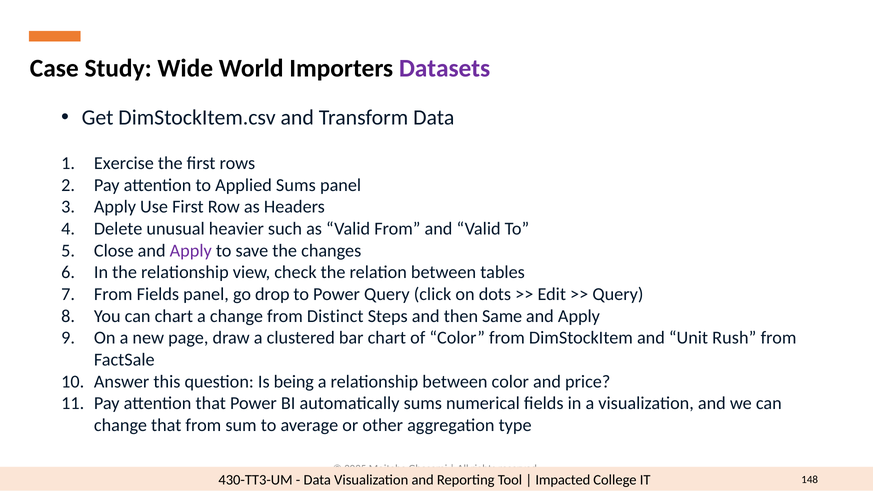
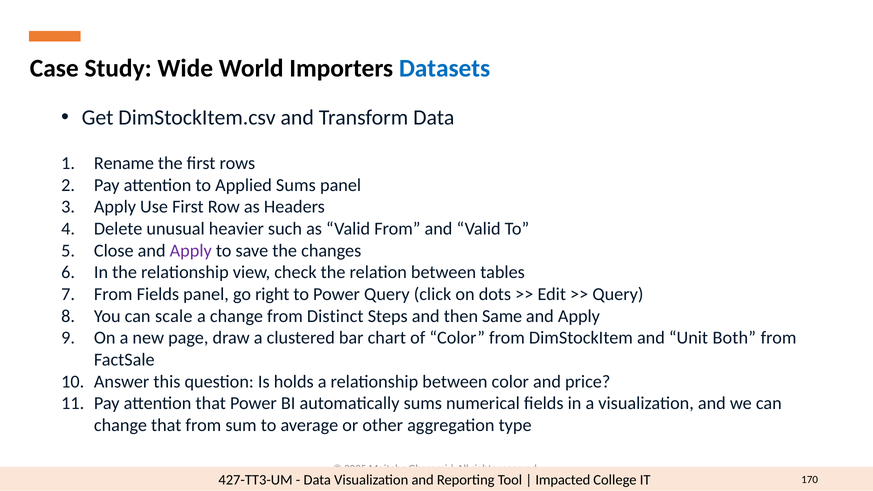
Datasets colour: purple -> blue (445, 68)
Exercise: Exercise -> Rename (124, 163)
drop: drop -> right (272, 294)
can chart: chart -> scale (174, 316)
Rush: Rush -> Both (734, 338)
being: being -> holds (294, 382)
430-TT3-UM: 430-TT3-UM -> 427-TT3-UM (256, 480)
148: 148 -> 170 (810, 480)
